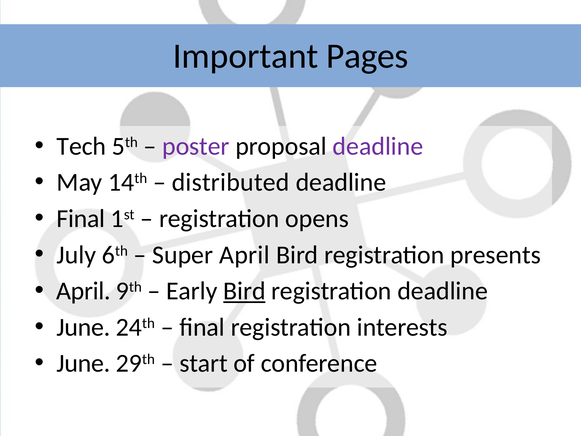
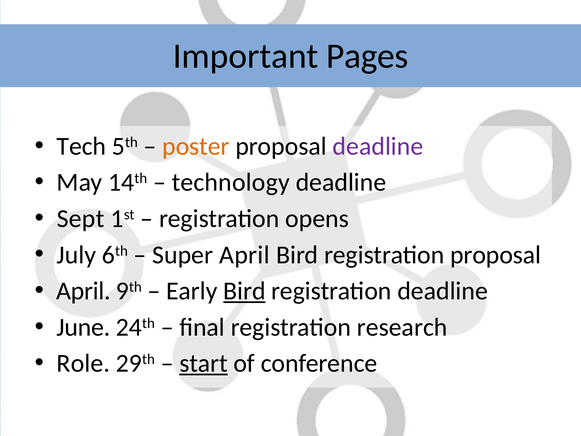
poster colour: purple -> orange (196, 146)
distributed: distributed -> technology (231, 182)
Final: Final -> Sept (81, 218)
registration presents: presents -> proposal (496, 255)
interests: interests -> research (402, 327)
June: June -> Role (83, 363)
start underline: none -> present (203, 363)
